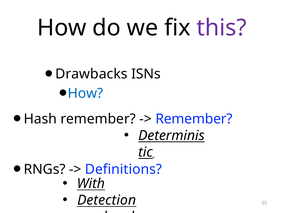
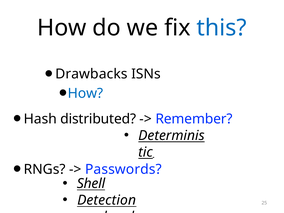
this colour: purple -> blue (222, 28)
Hash remember: remember -> distributed (98, 119)
Definitions: Definitions -> Passwords (123, 169)
With: With -> Shell (91, 184)
